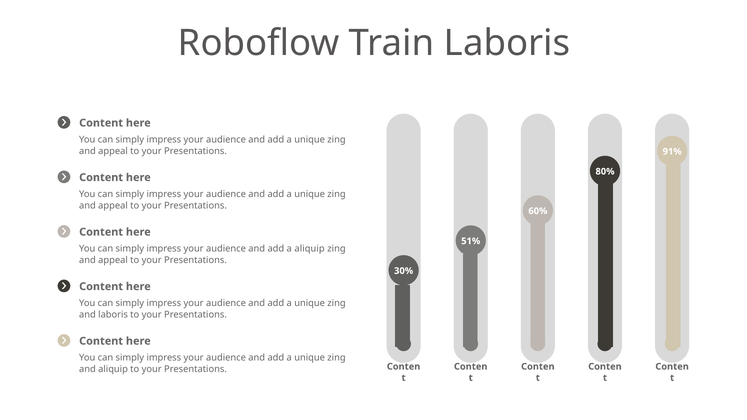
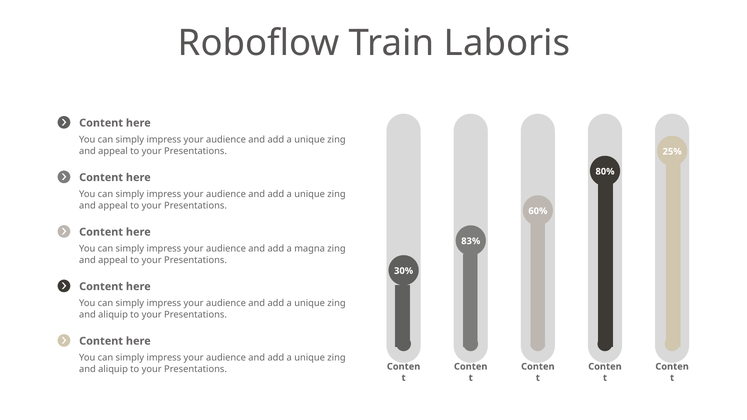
91%: 91% -> 25% (672, 152)
51%: 51% -> 83% (471, 241)
a aliquip: aliquip -> magna (310, 249)
laboris: laboris -> aliquip (113, 315)
